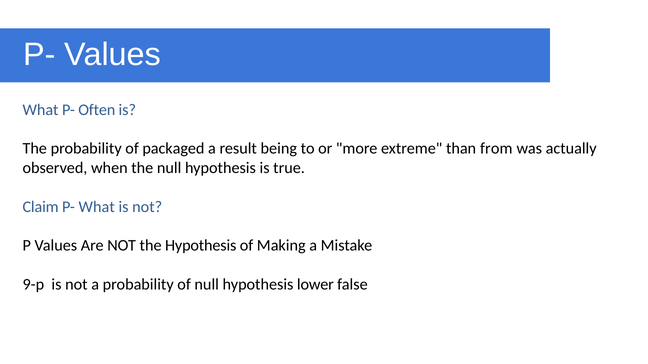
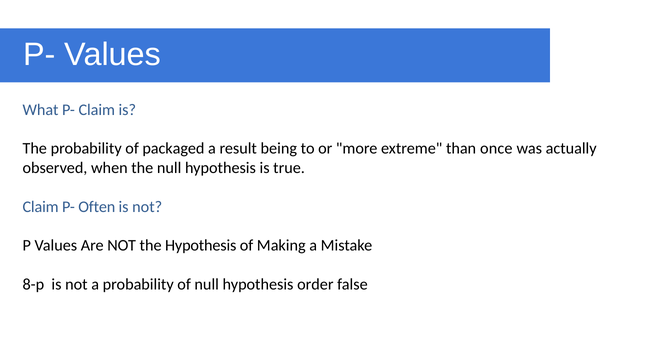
P- Often: Often -> Claim (97, 110)
from: from -> once (496, 149)
P- What: What -> Often (97, 207)
9-p: 9-p -> 8-p (33, 285)
lower: lower -> order (315, 285)
